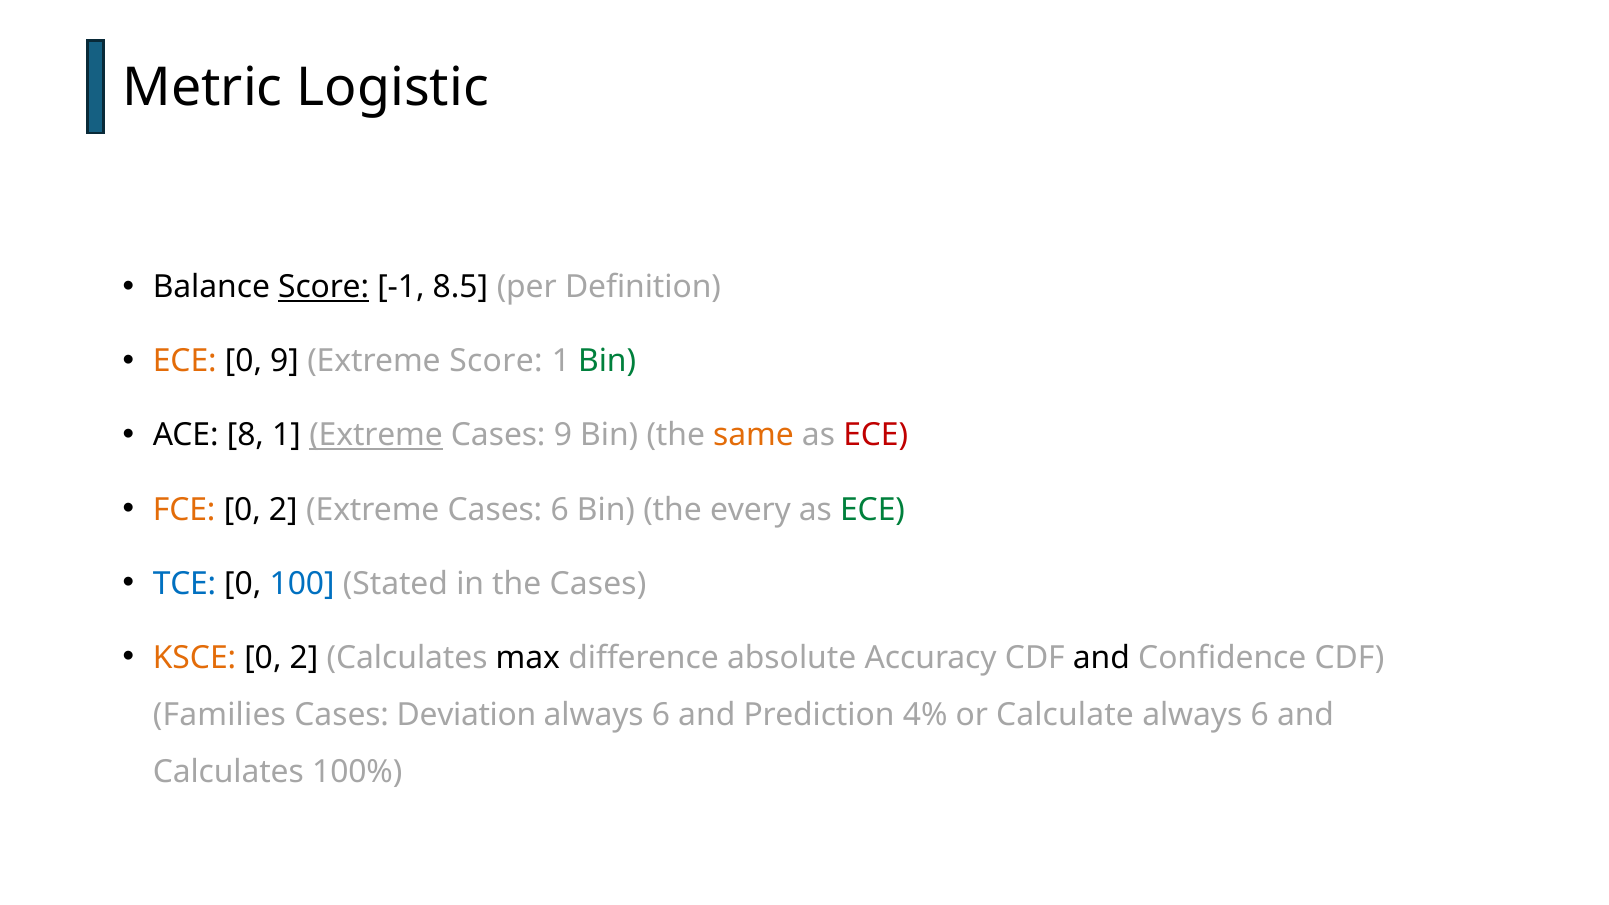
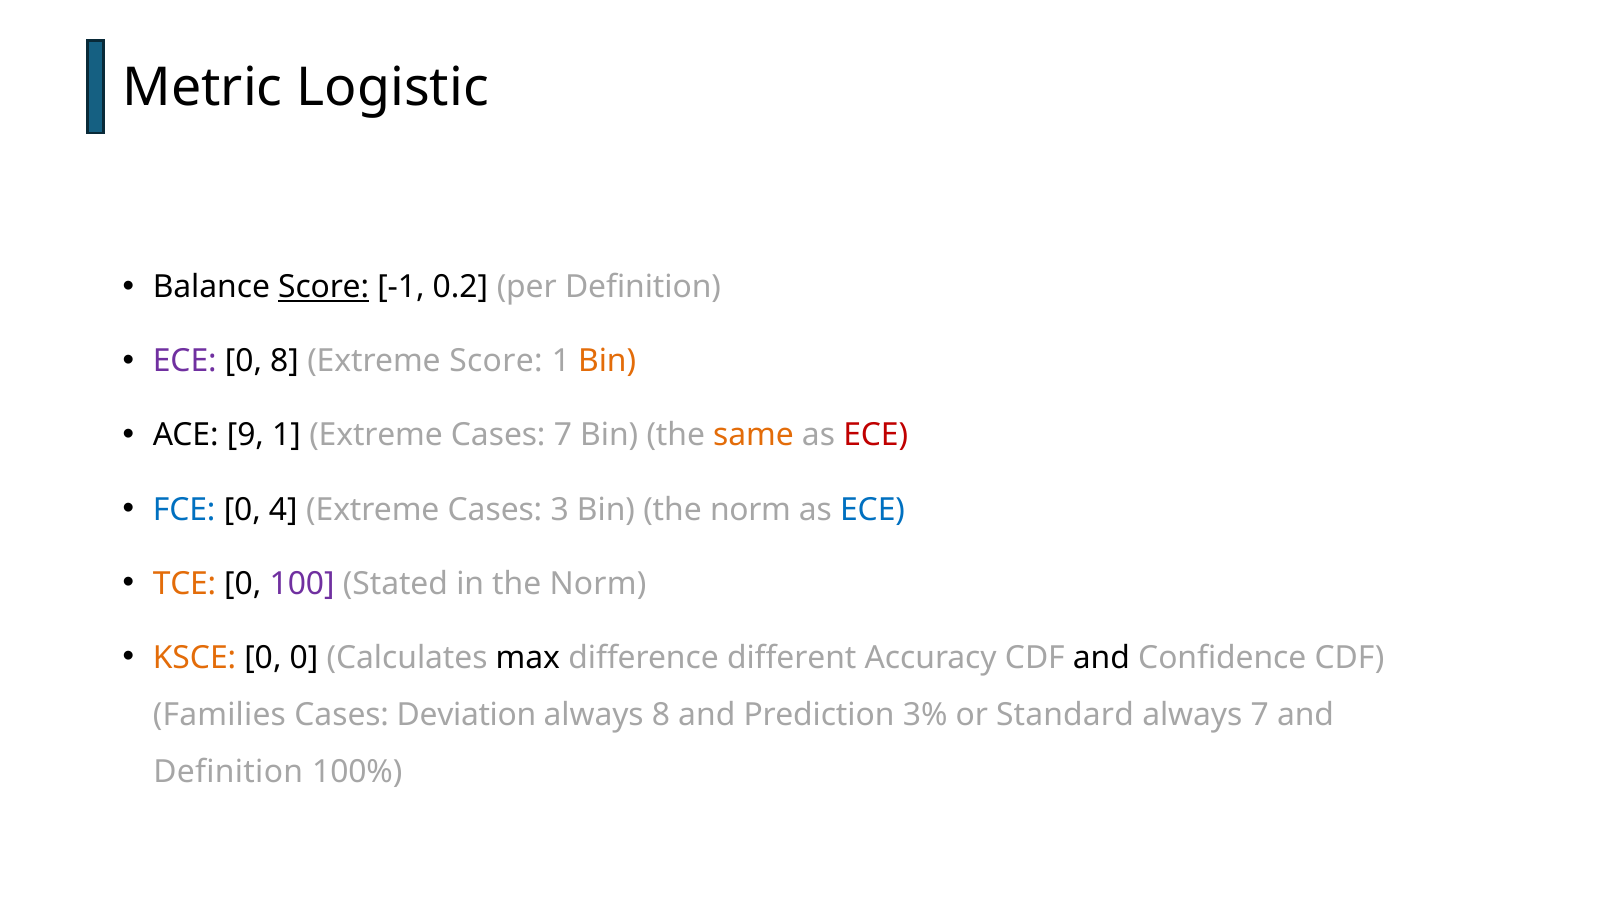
8.5: 8.5 -> 0.2 (460, 287)
ECE colour: orange -> purple (185, 361)
0 9: 9 -> 8 (285, 361)
Bin colour: green -> orange (607, 361)
8: 8 -> 9 (245, 436)
Extreme underline: present -> none (376, 436)
Cases 9: 9 -> 7 (563, 436)
FCE colour: orange -> blue (184, 510)
2: 2 -> 4 (283, 510)
Cases 6: 6 -> 3 (560, 510)
Bin the every: every -> norm (750, 510)
ECE colour: green -> blue (873, 510)
TCE colour: blue -> orange (185, 584)
100 colour: blue -> purple (302, 584)
in the Cases: Cases -> Norm (598, 584)
2: 2 -> 0 (304, 658)
absolute: absolute -> different (792, 658)
6: 6 -> 8 (661, 715)
4%: 4% -> 3% (925, 715)
Calculate: Calculate -> Standard (1065, 715)
6: 6 -> 7 (1260, 715)
Calculates: Calculates -> Definition (228, 772)
